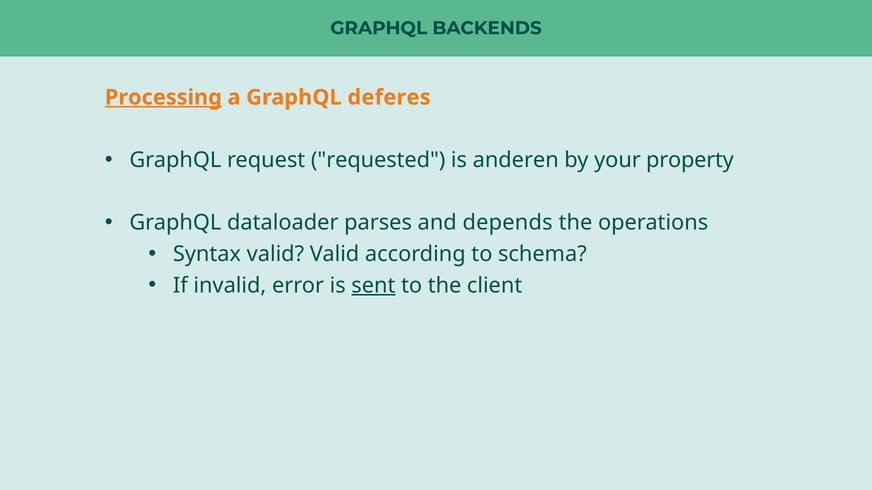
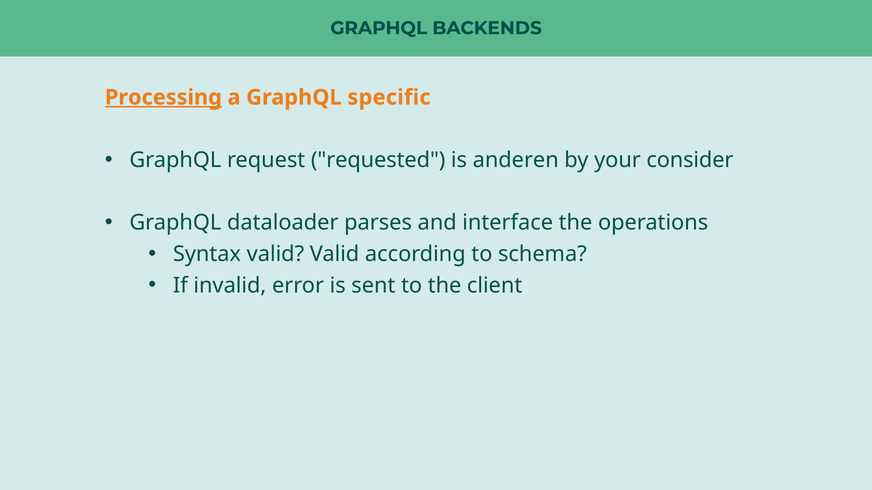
deferes: deferes -> specific (389, 97)
property: property -> consider (690, 160)
depends: depends -> interface (508, 223)
sent underline: present -> none (373, 286)
